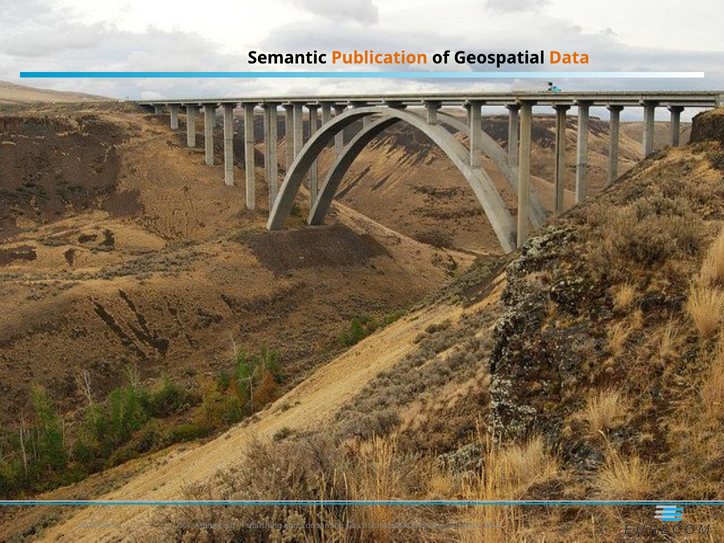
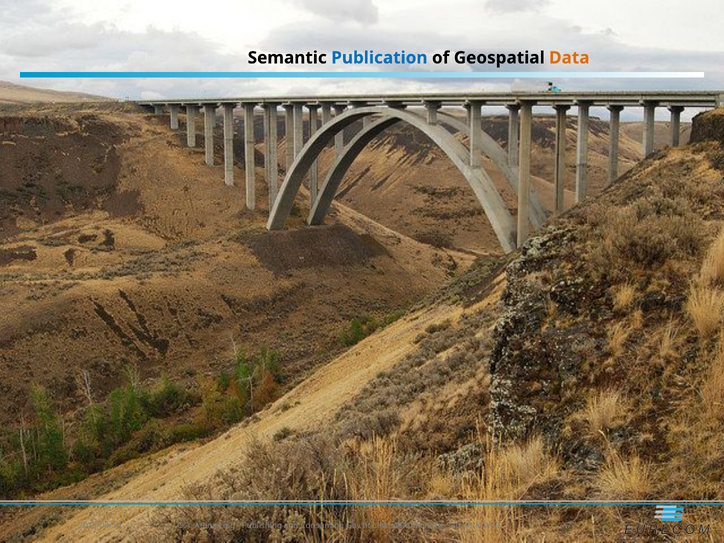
Publication colour: orange -> blue (379, 58)
